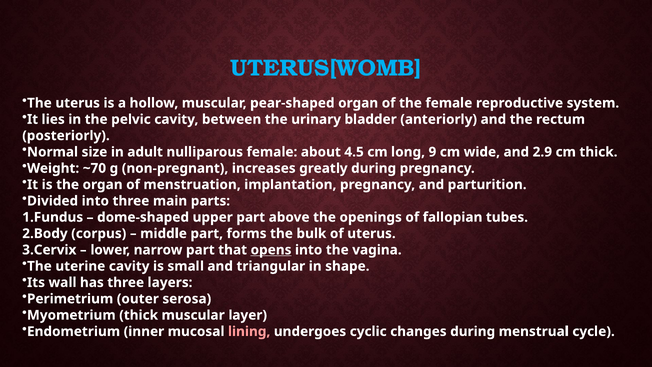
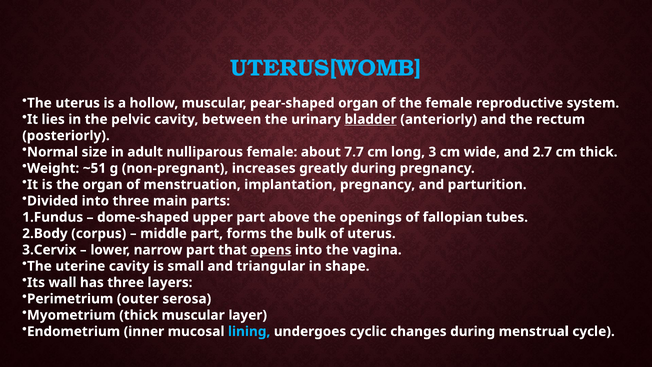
bladder underline: none -> present (371, 119)
4.5: 4.5 -> 7.7 (354, 152)
9: 9 -> 3 (432, 152)
2.9: 2.9 -> 2.7 (542, 152)
~70: ~70 -> ~51 (94, 168)
lining colour: pink -> light blue (249, 331)
